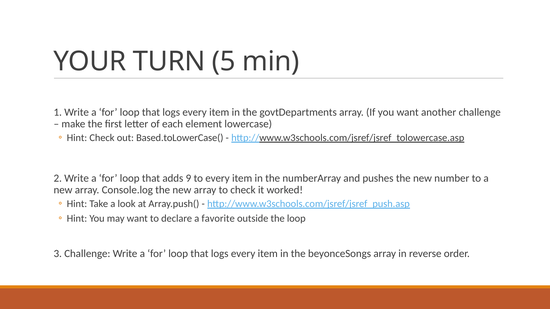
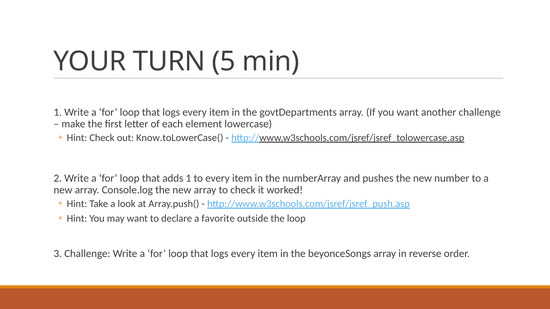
Based.toLowerCase(: Based.toLowerCase( -> Know.toLowerCase( (180, 138)
adds 9: 9 -> 1 (188, 178)
